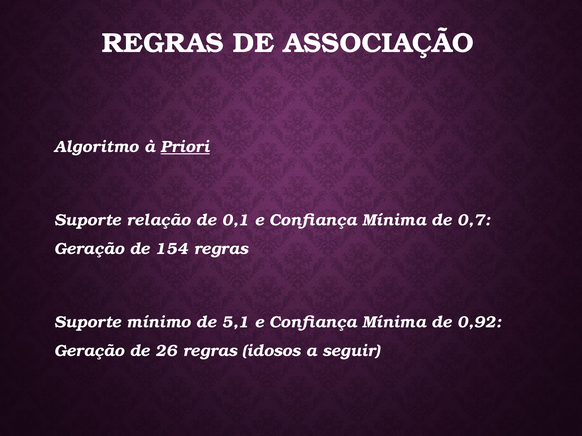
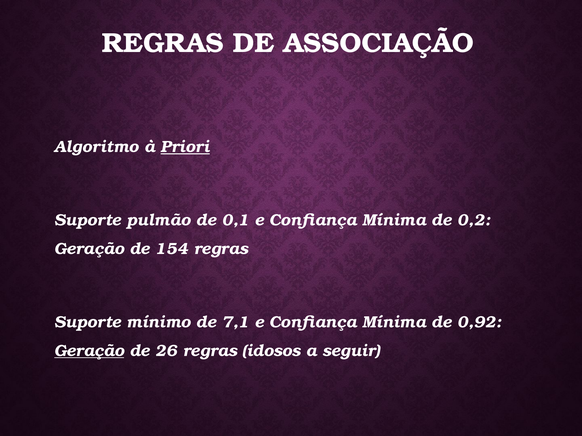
relação: relação -> pulmão (159, 220)
0,7: 0,7 -> 0,2 (474, 220)
5,1: 5,1 -> 7,1 (235, 322)
Geração underline: none -> present (89, 351)
